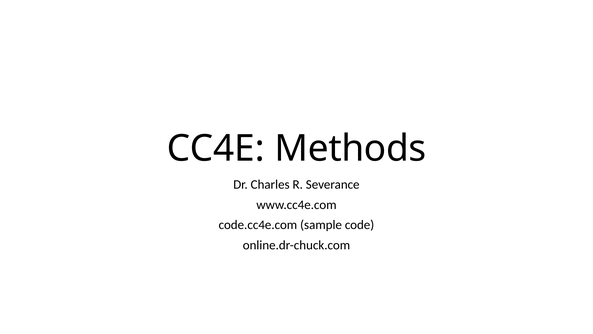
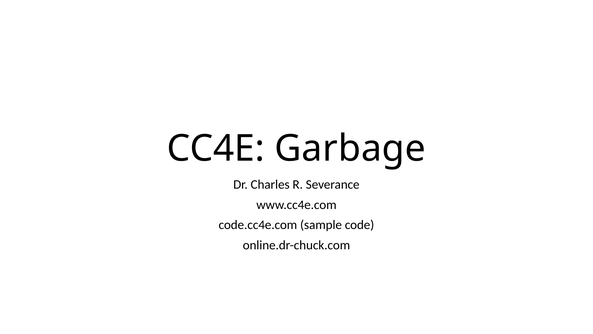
Methods: Methods -> Garbage (350, 148)
